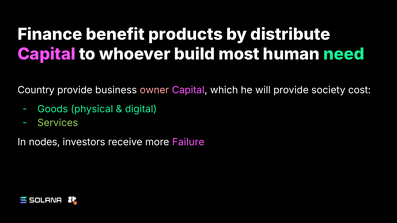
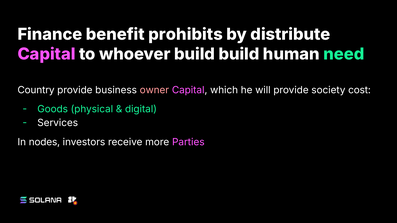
products: products -> prohibits (186, 34)
build most: most -> build (239, 54)
Services colour: light green -> white (58, 123)
Failure: Failure -> Parties (188, 142)
